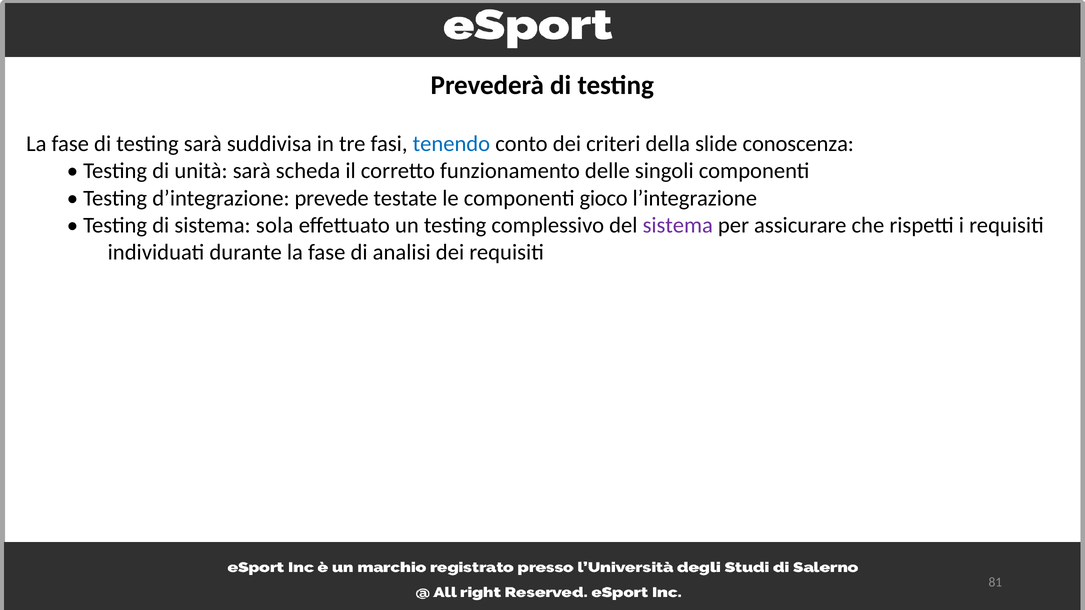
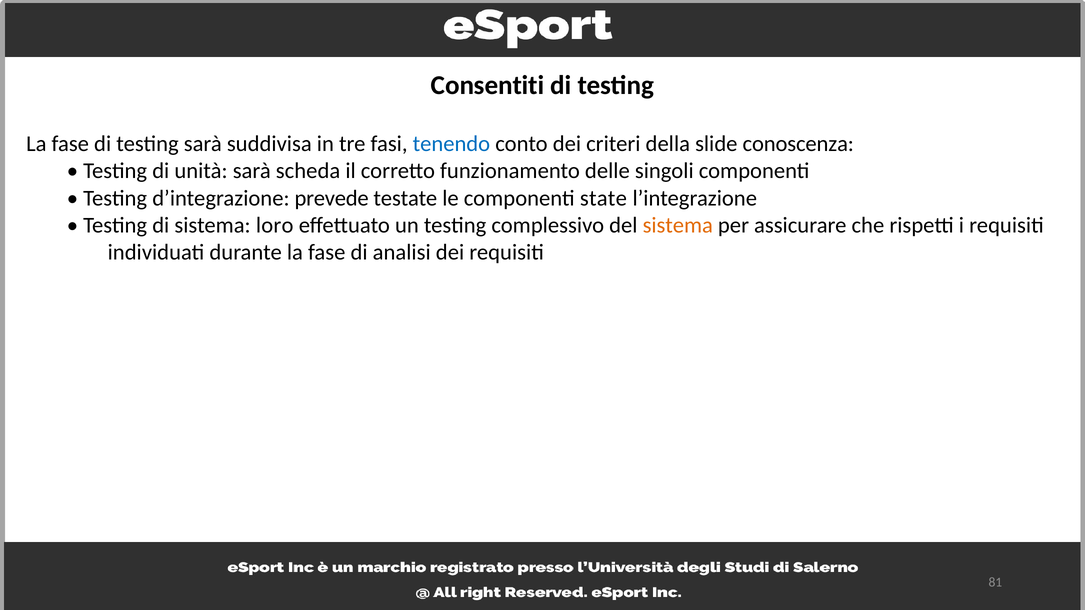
Prevederà: Prevederà -> Consentiti (488, 85)
gioco: gioco -> state (603, 198)
sola: sola -> loro (275, 225)
sistema colour: purple -> orange (678, 225)
